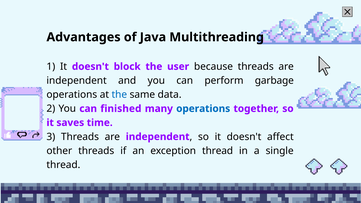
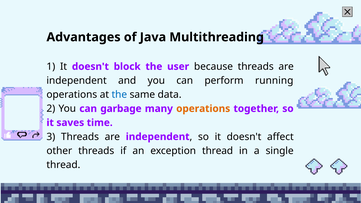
garbage: garbage -> running (274, 81)
finished: finished -> garbage (121, 109)
operations colour: blue -> orange (203, 109)
